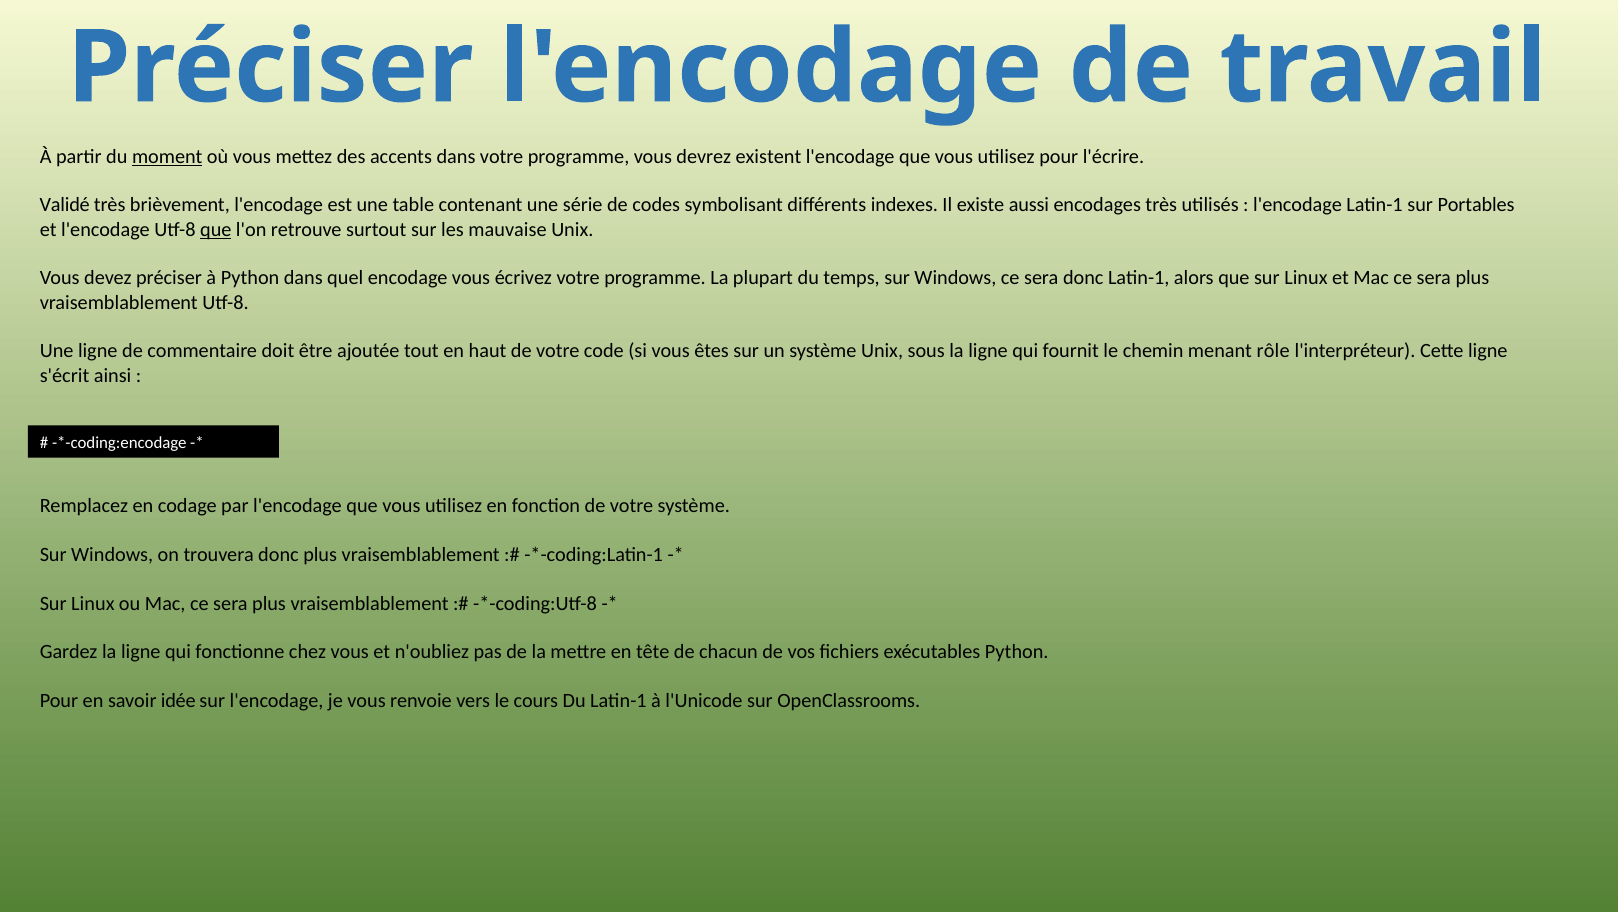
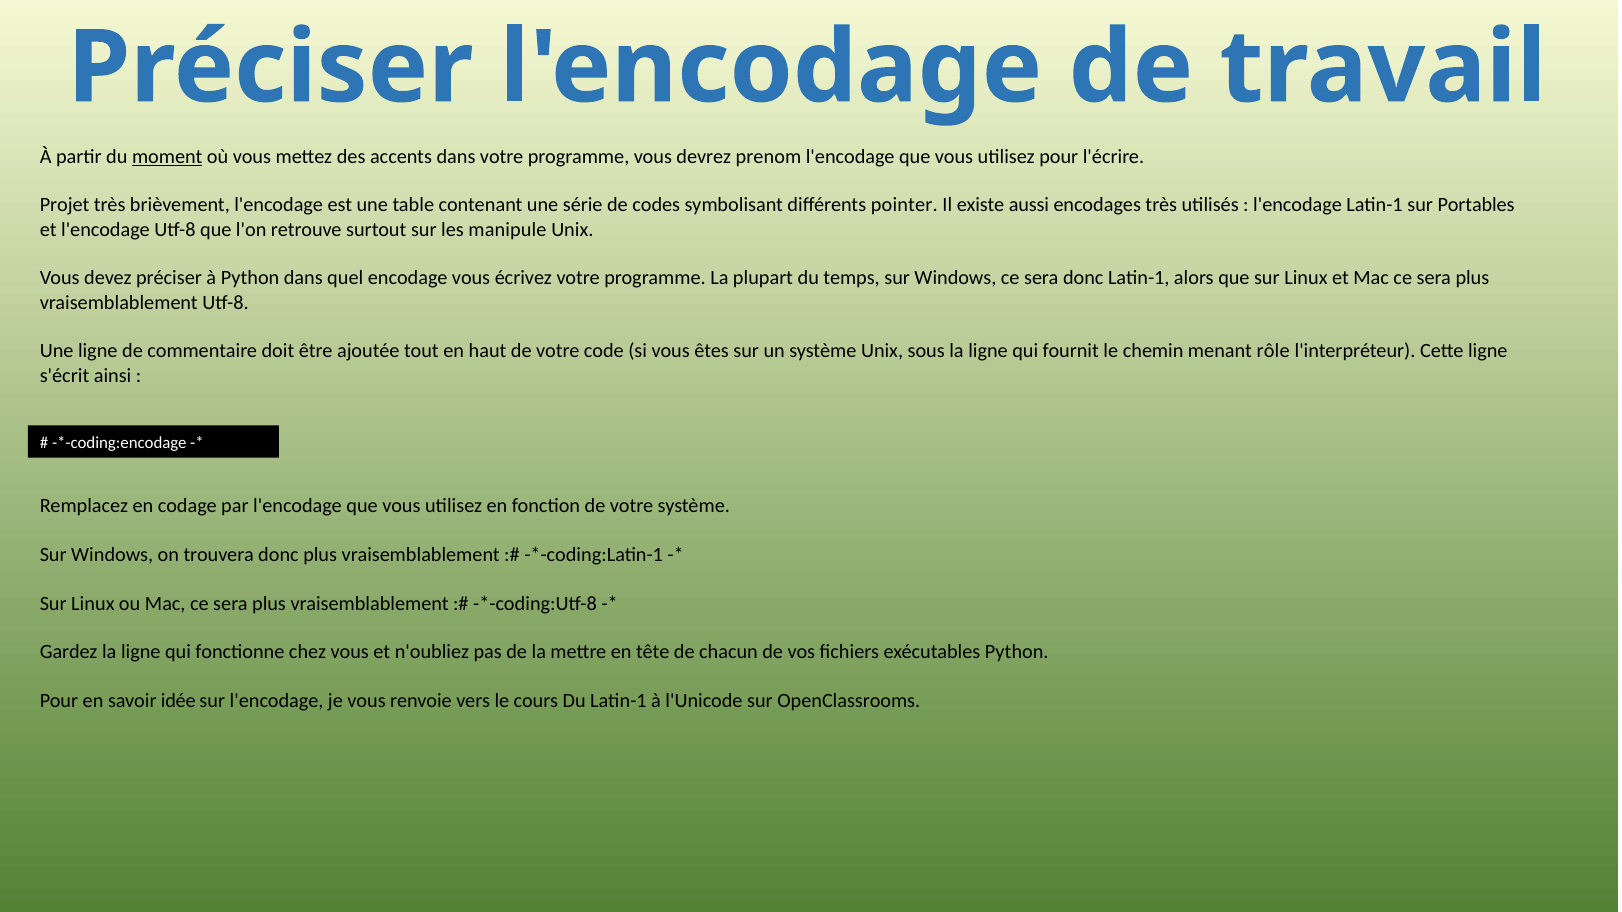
existent: existent -> prenom (768, 157)
Validé: Validé -> Projet (65, 205)
indexes: indexes -> pointer (904, 205)
que underline: present -> none (216, 230)
mauvaise: mauvaise -> manipule (507, 230)
